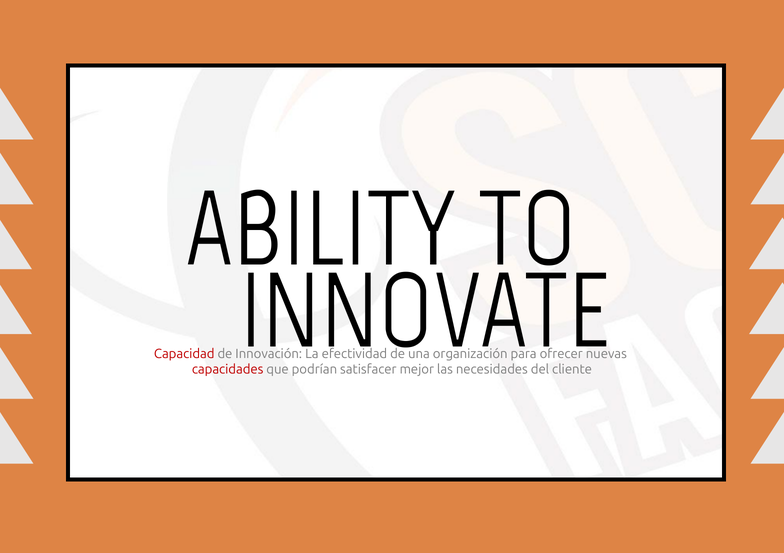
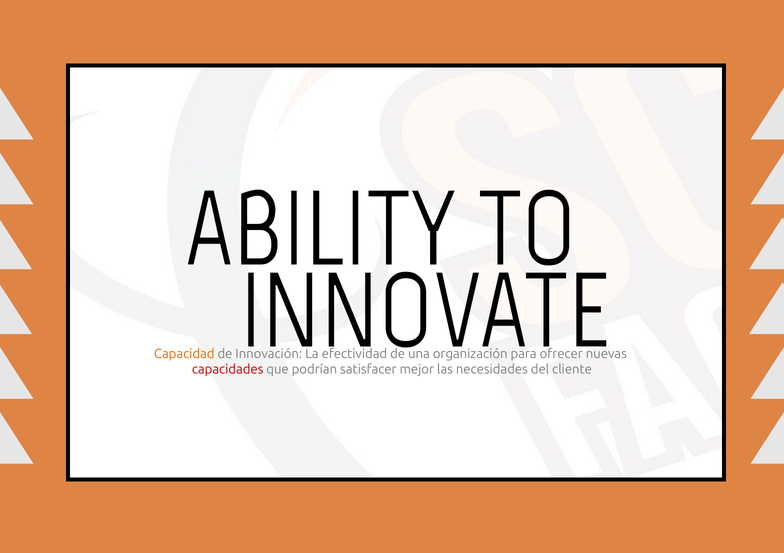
Capacidad colour: red -> orange (184, 353)
